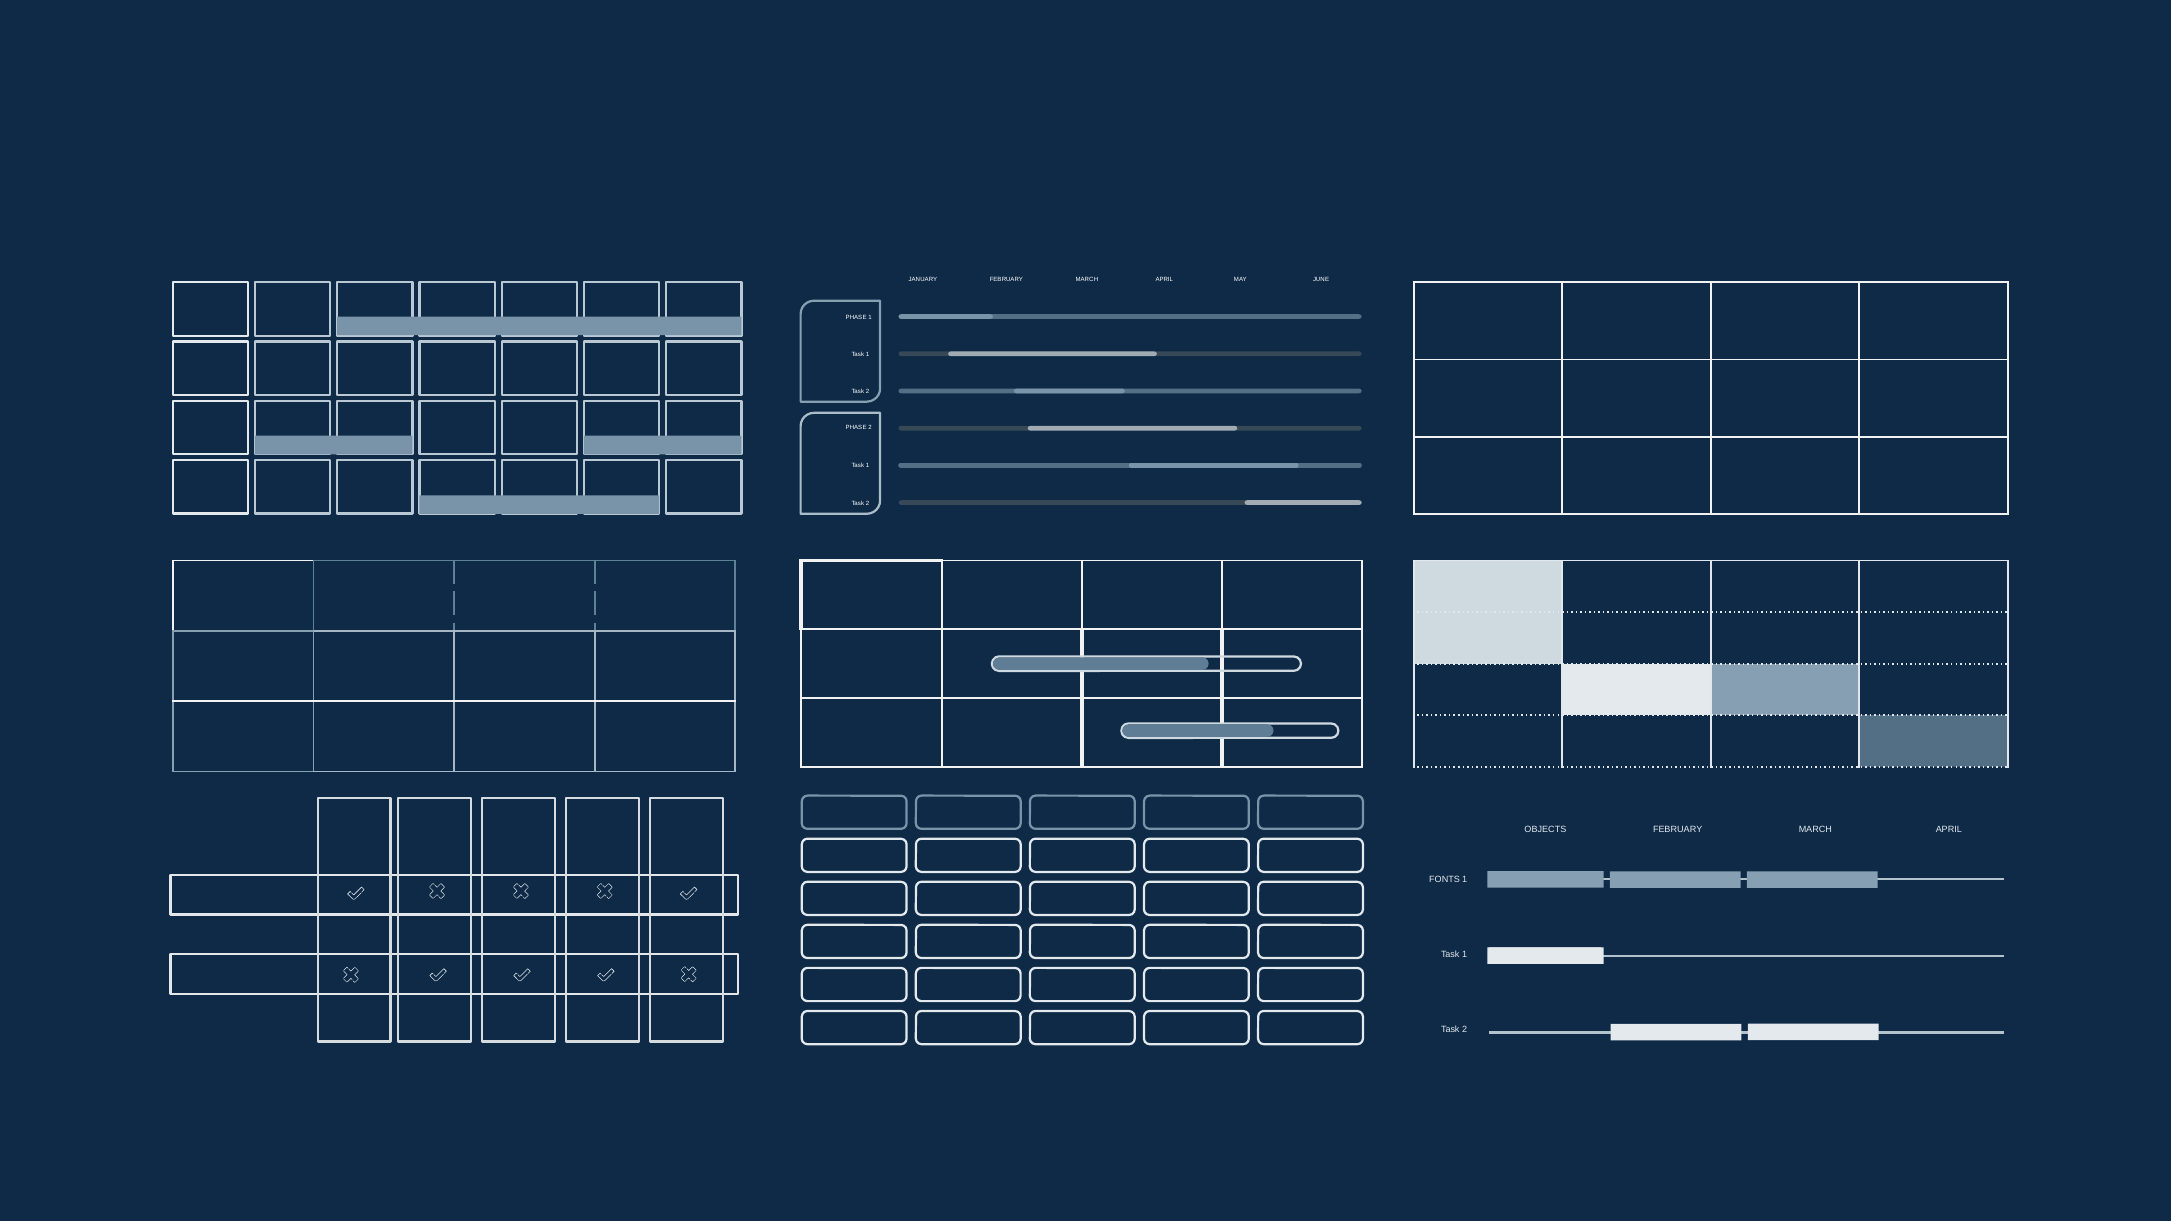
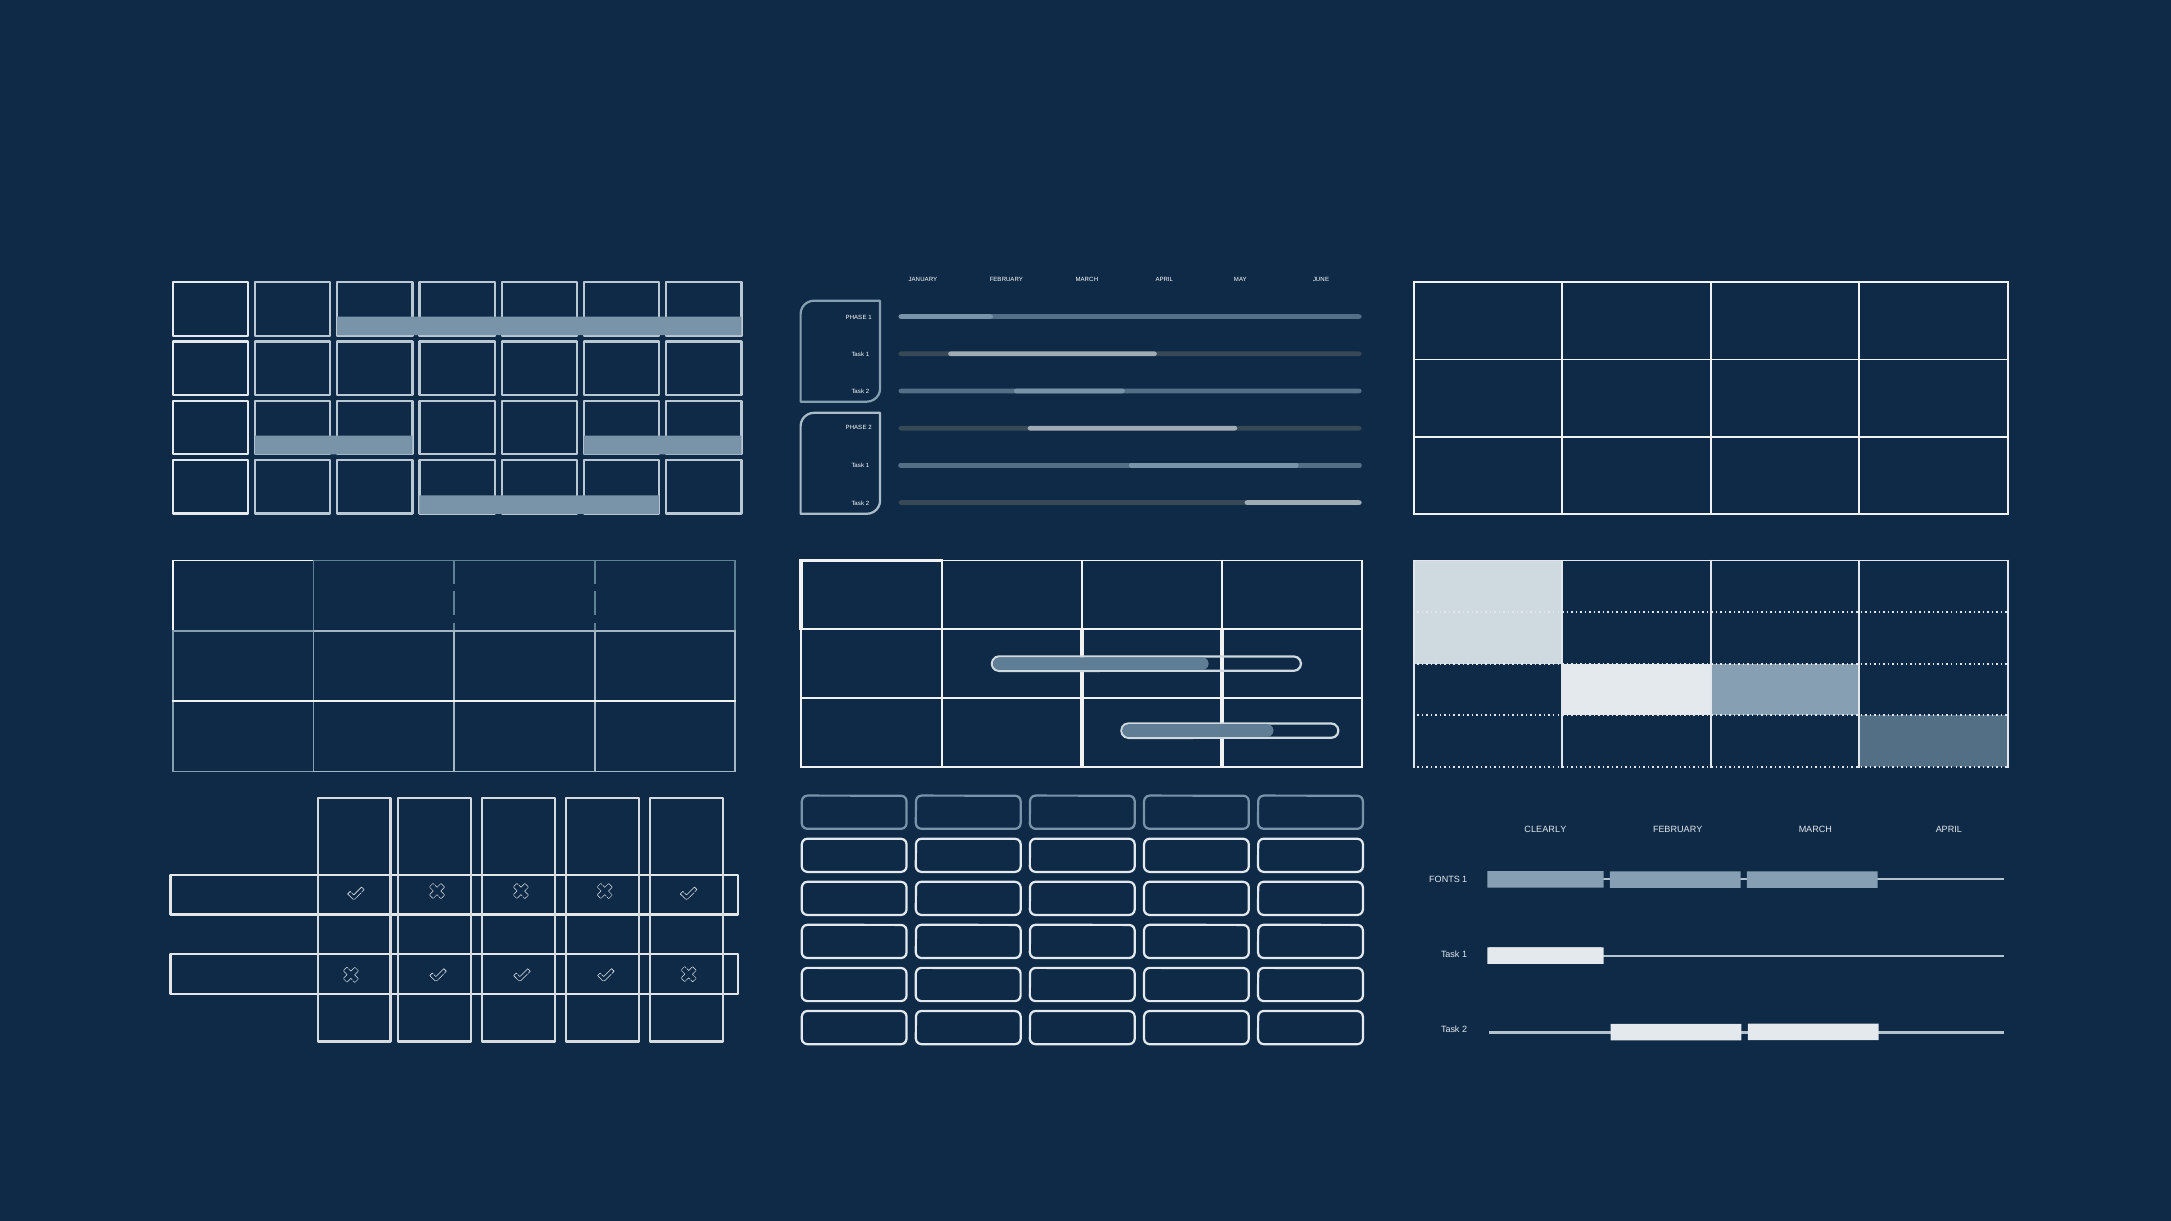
OBJECTS: OBJECTS -> CLEARLY (1545, 830)
